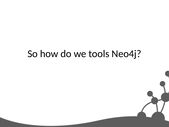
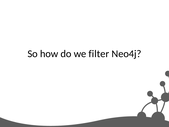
tools: tools -> filter (99, 54)
